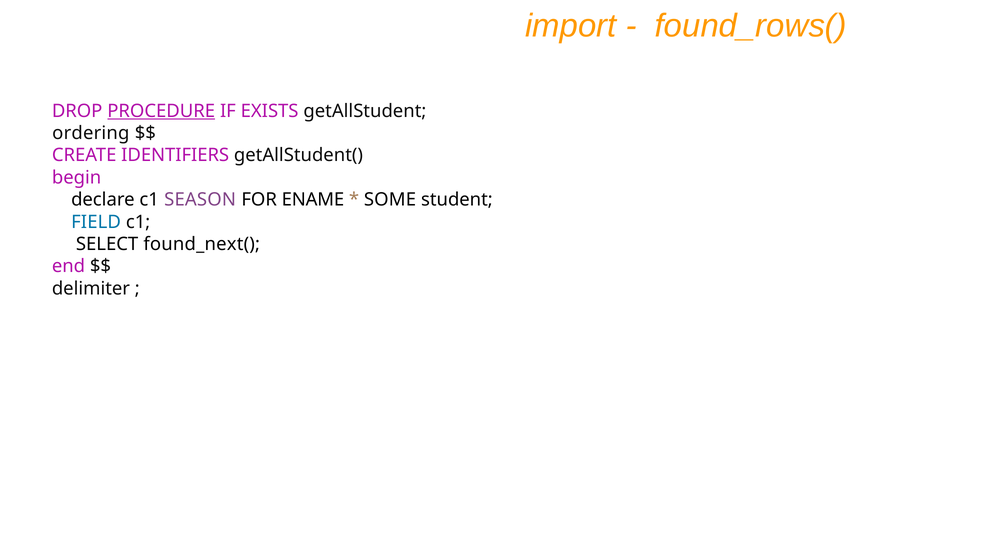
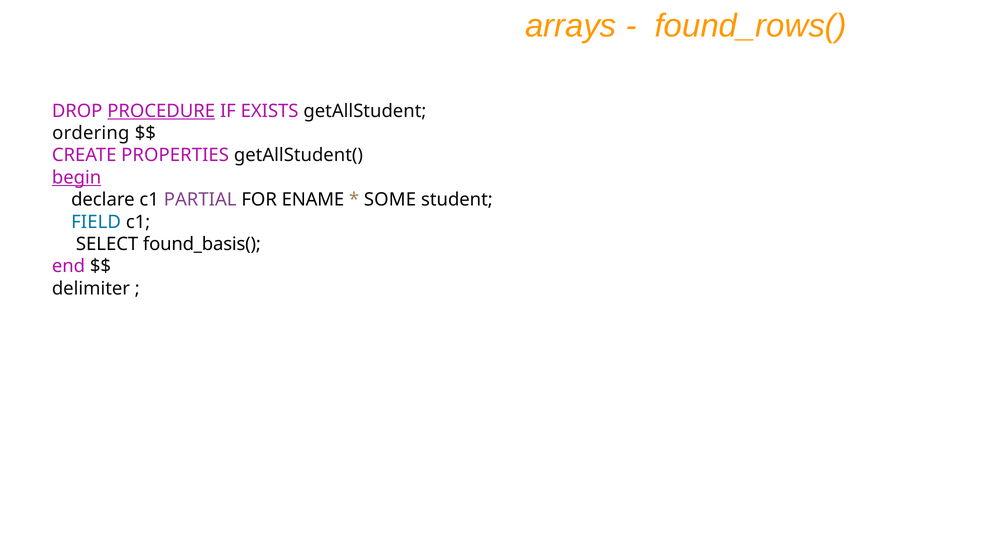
import: import -> arrays (571, 26)
IDENTIFIERS: IDENTIFIERS -> PROPERTIES (175, 155)
begin underline: none -> present (77, 178)
SEASON: SEASON -> PARTIAL (200, 200)
found_next(: found_next( -> found_basis( (202, 244)
